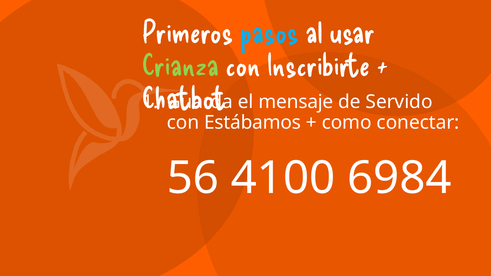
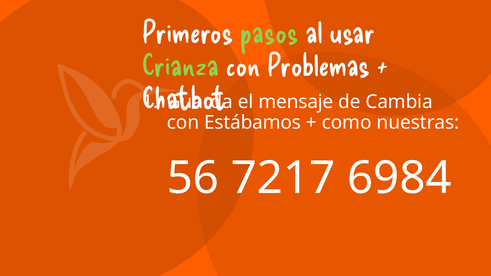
pasos colour: light blue -> light green (269, 33)
Inscribirte: Inscribirte -> Problemas (319, 66)
Servido: Servido -> Cambia (399, 102)
conectar: conectar -> nuestras (418, 123)
4100: 4100 -> 7217 (283, 178)
